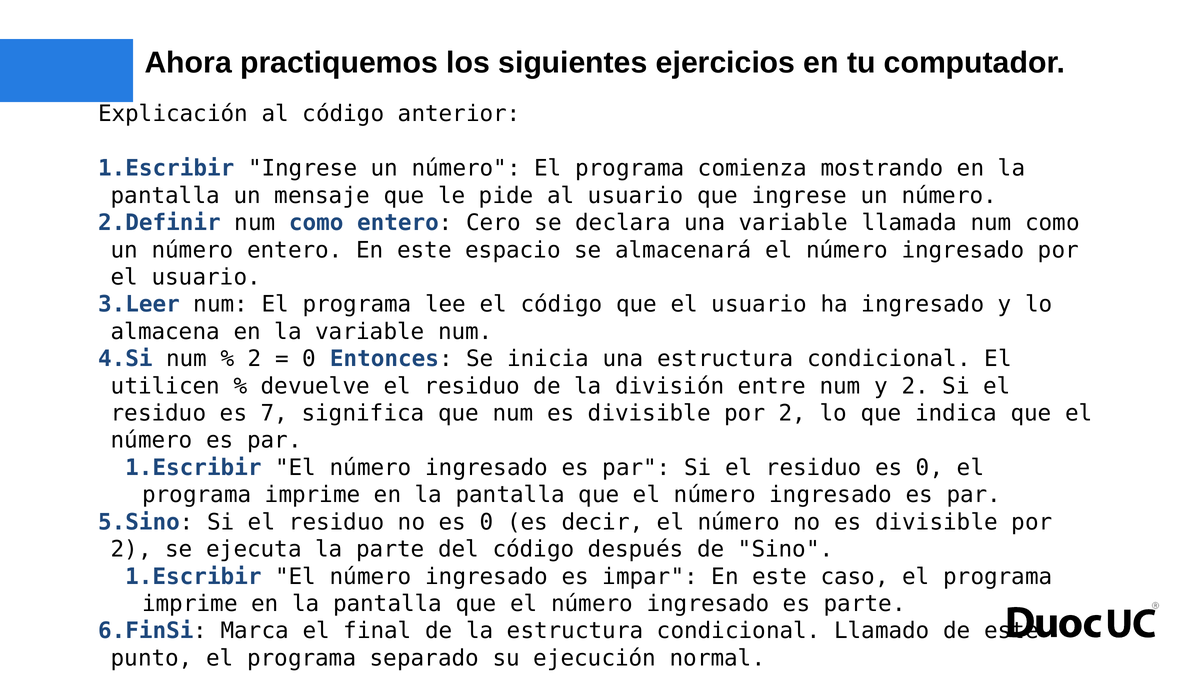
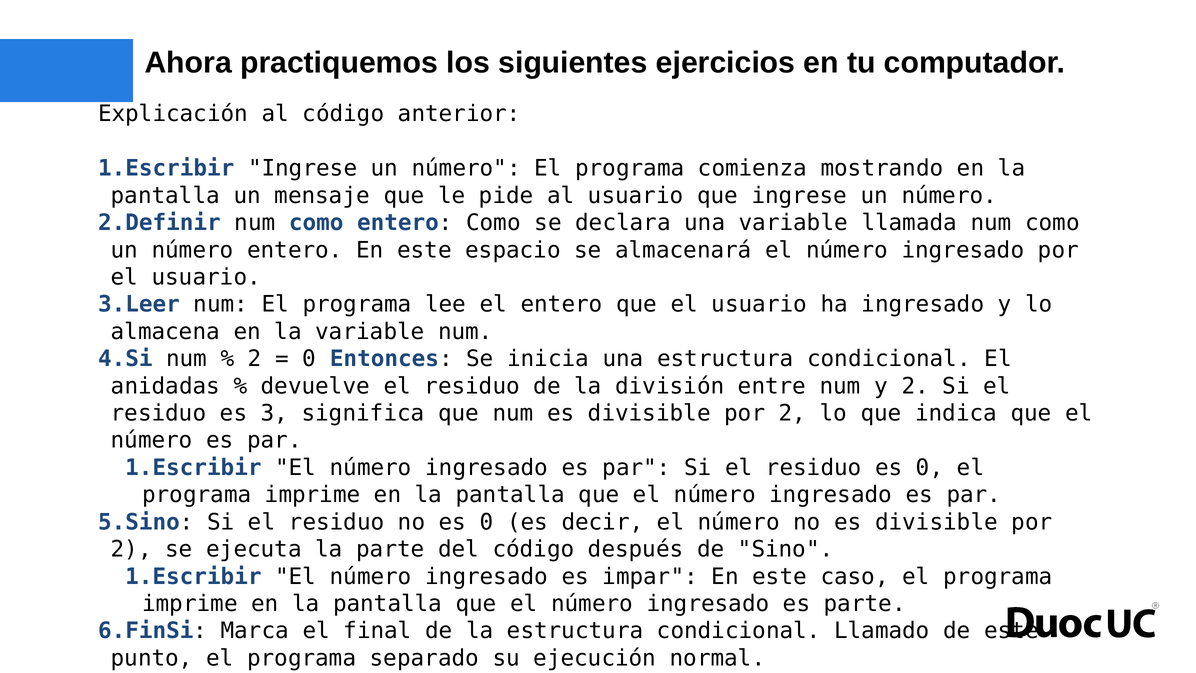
entero Cero: Cero -> Como (493, 223)
el código: código -> entero (562, 304)
utilicen: utilicen -> anidadas (165, 386)
7: 7 -> 3 (274, 413)
